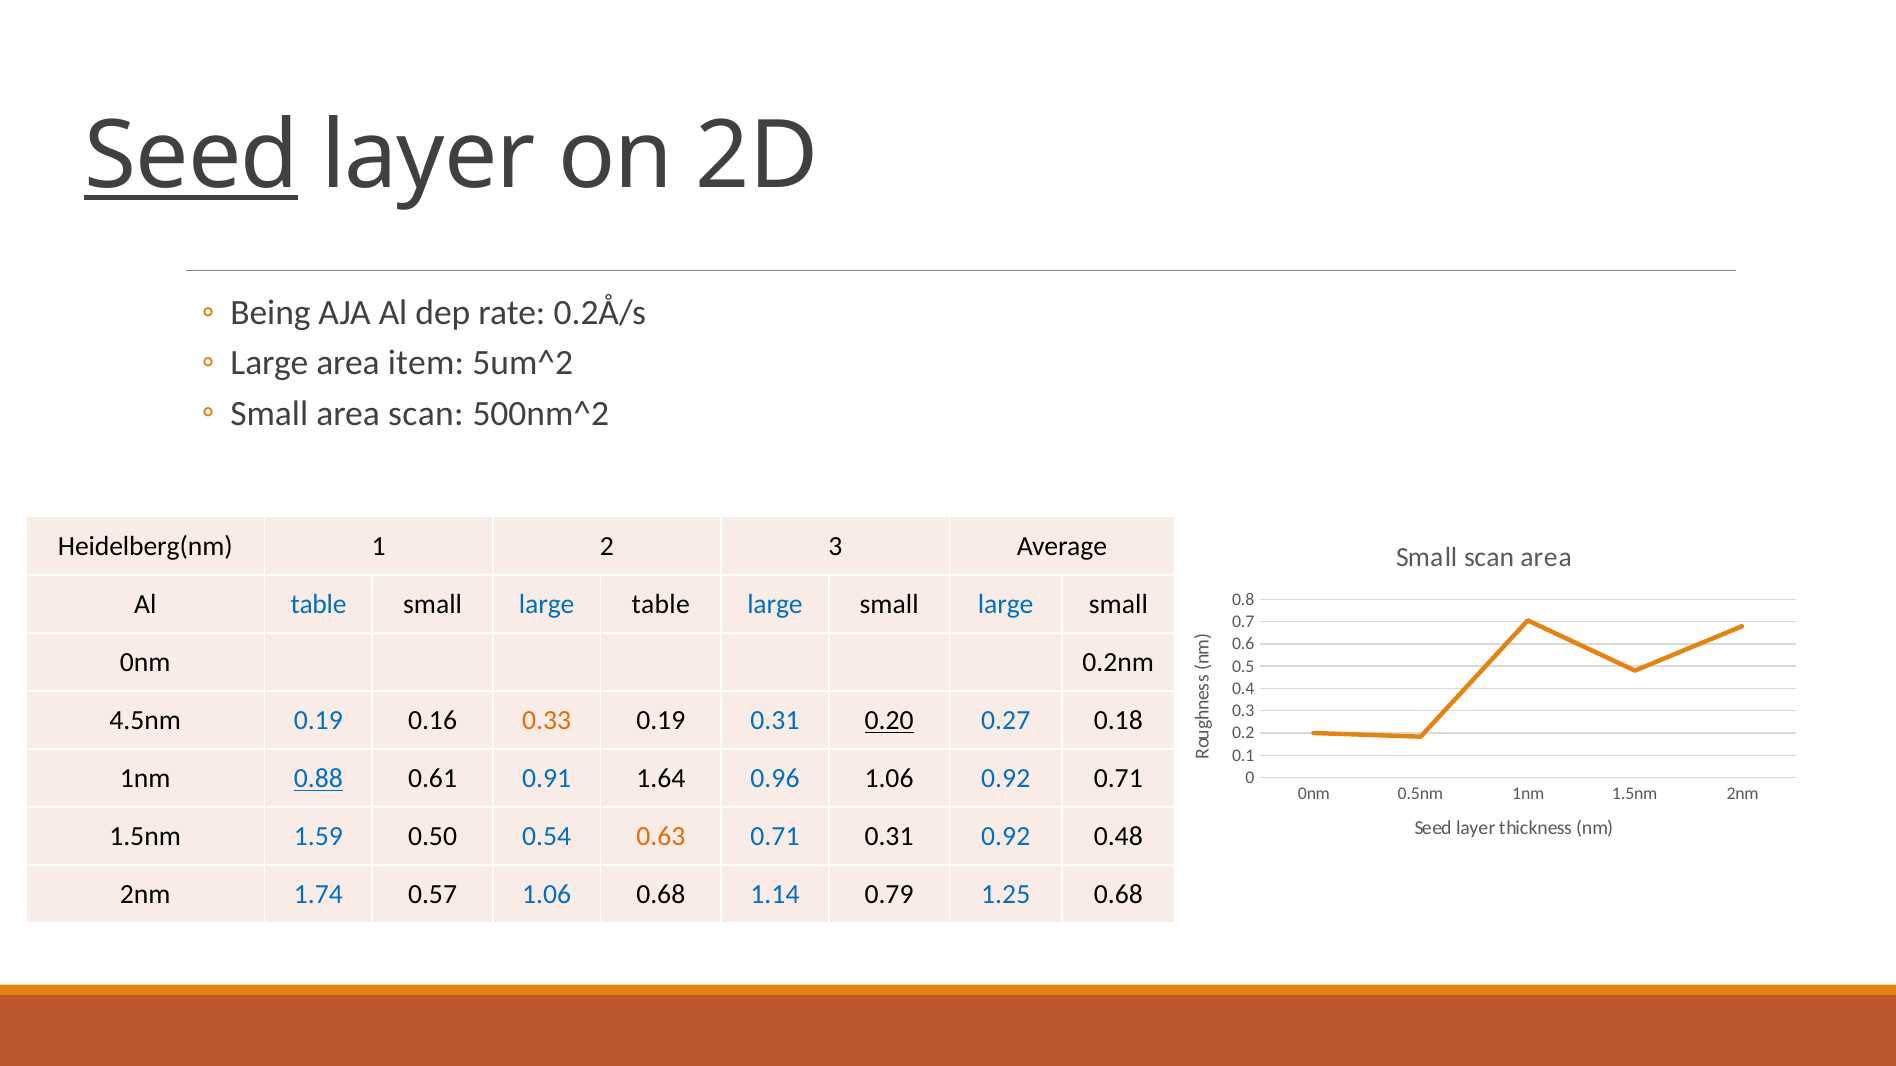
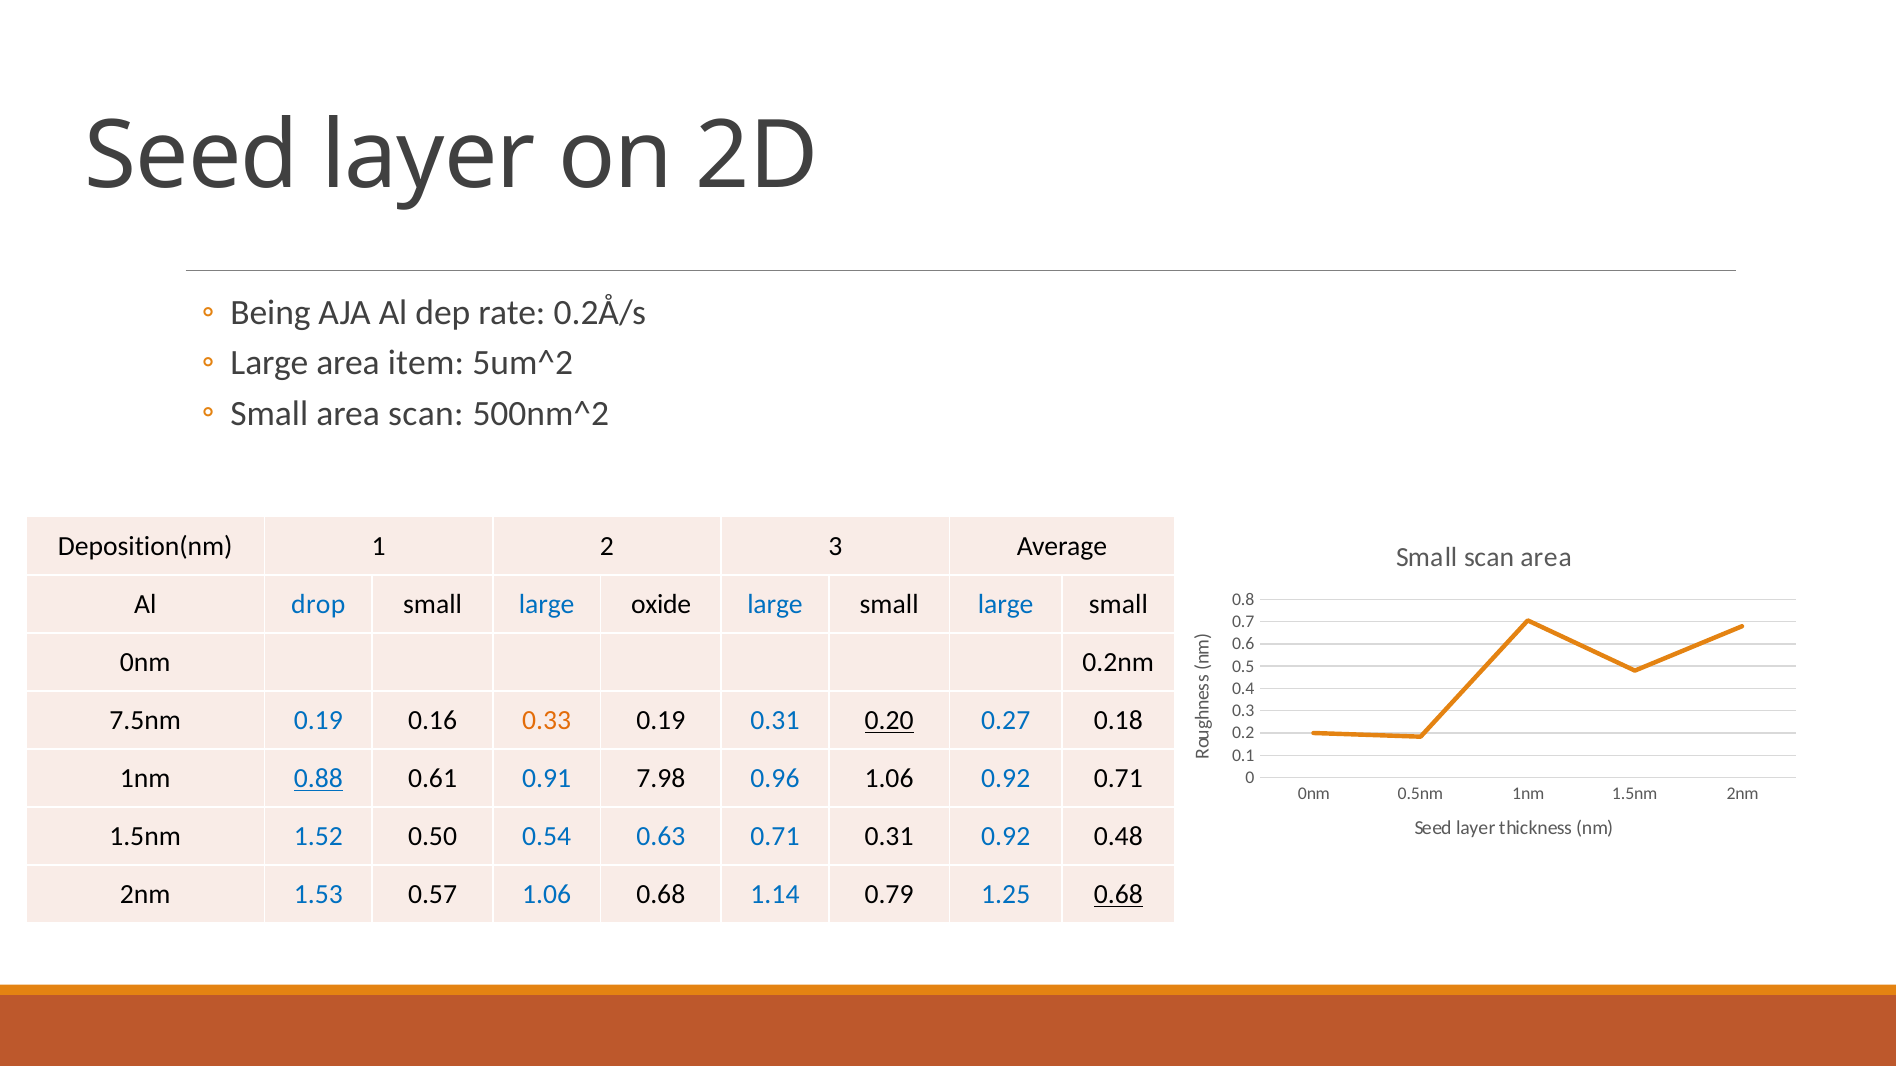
Seed underline: present -> none (192, 157)
Heidelberg(nm: Heidelberg(nm -> Deposition(nm (145, 547)
Al table: table -> drop (318, 605)
large table: table -> oxide (661, 605)
4.5nm: 4.5nm -> 7.5nm (145, 721)
1.64: 1.64 -> 7.98 (661, 779)
1.59: 1.59 -> 1.52 (318, 837)
0.63 colour: orange -> blue (661, 837)
1.74: 1.74 -> 1.53 (318, 895)
0.68 underline: none -> present (1118, 895)
